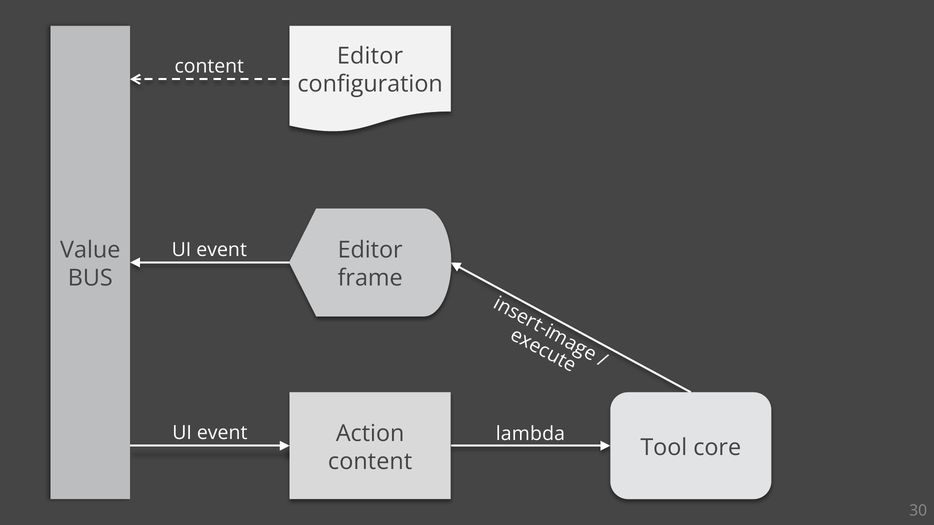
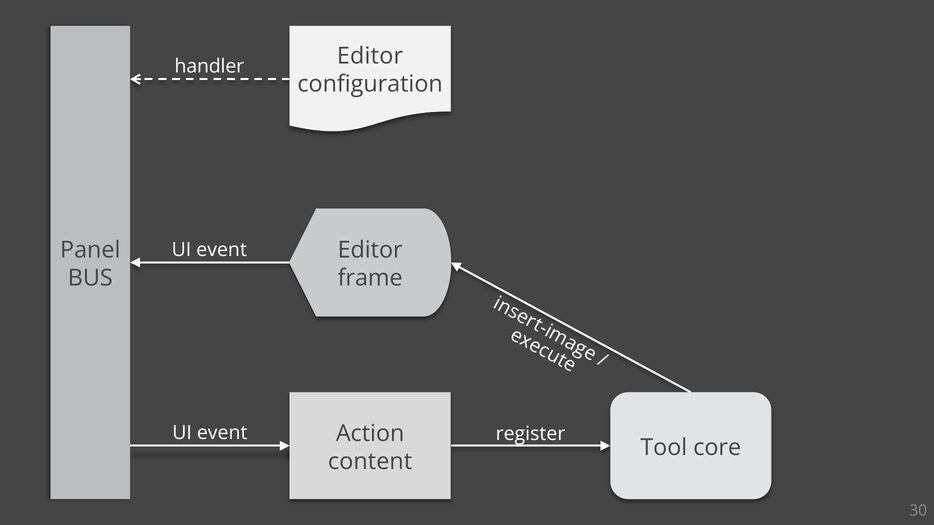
content: content -> handler (209, 67)
Value: Value -> Panel (90, 250)
lambda: lambda -> register (530, 434)
